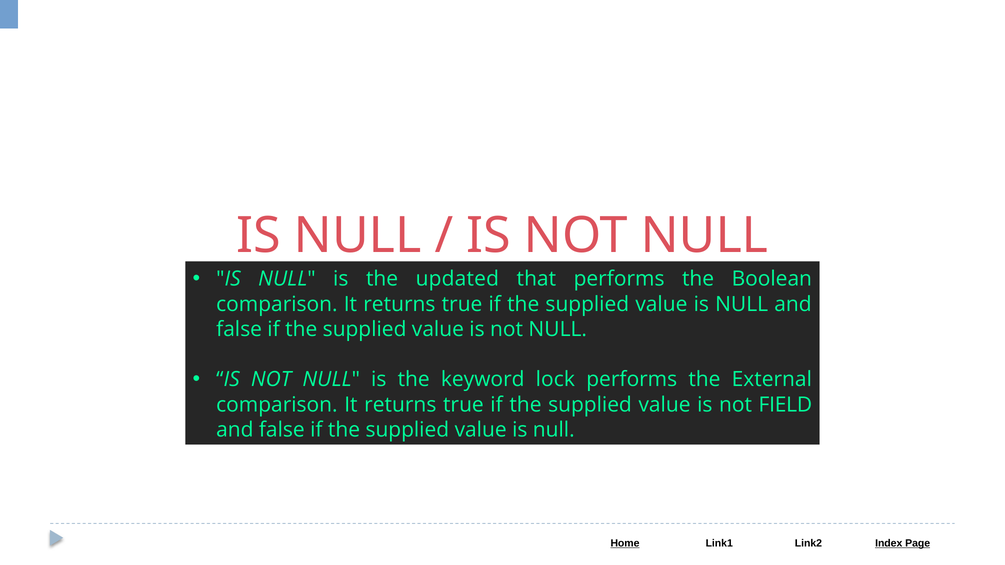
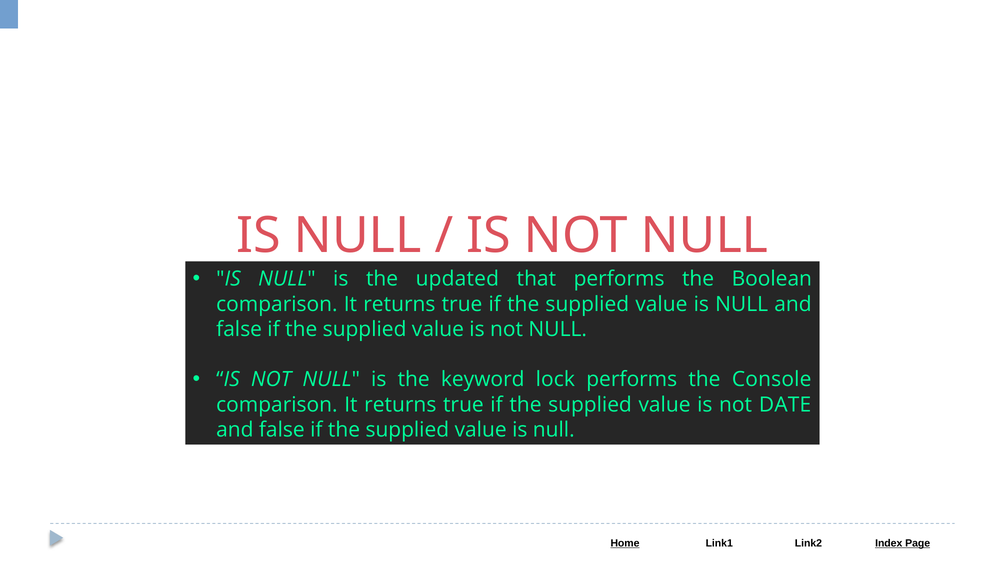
External: External -> Console (772, 380)
FIELD: FIELD -> DATE (785, 405)
